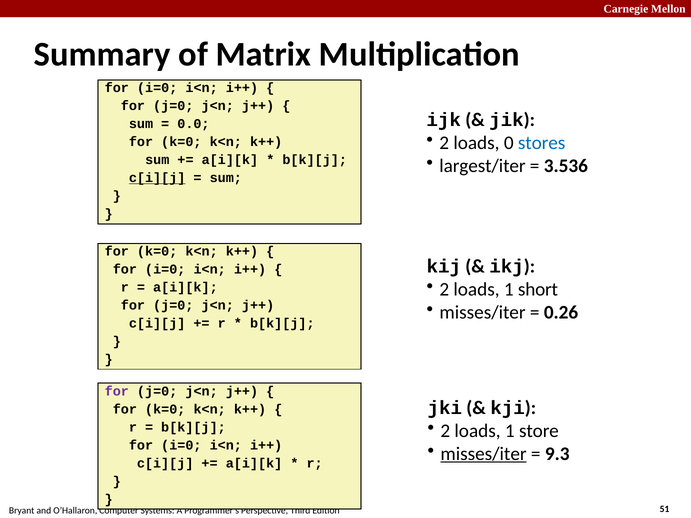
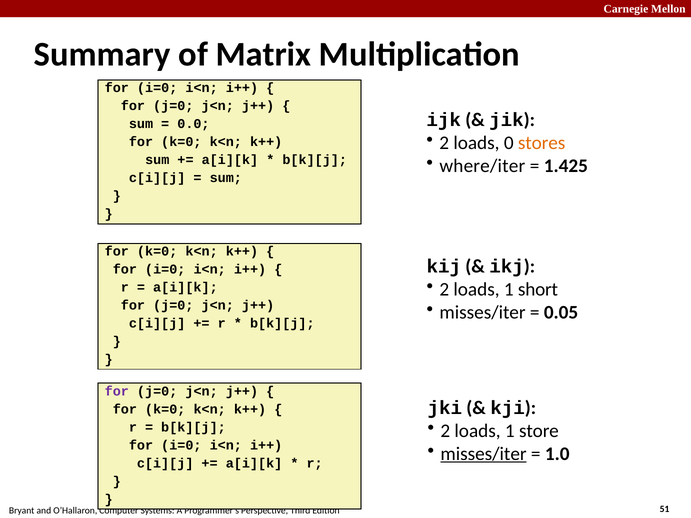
stores colour: blue -> orange (542, 143)
largest/iter: largest/iter -> where/iter (482, 166)
3.536: 3.536 -> 1.425 (566, 166)
c[i][j underline: present -> none (157, 178)
0.26: 0.26 -> 0.05 (561, 313)
9.3: 9.3 -> 1.0 (557, 454)
